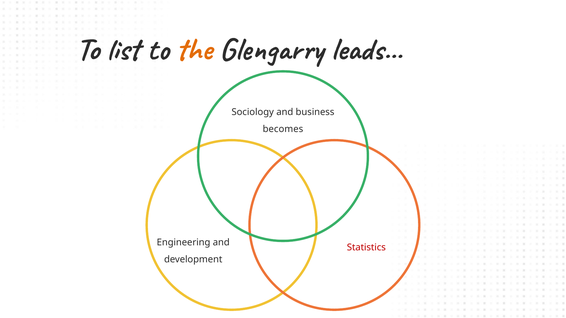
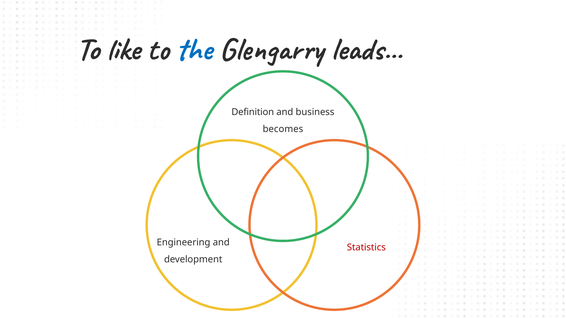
list: list -> like (123, 49)
the colour: orange -> blue (194, 49)
Sociology: Sociology -> Definition (253, 112)
